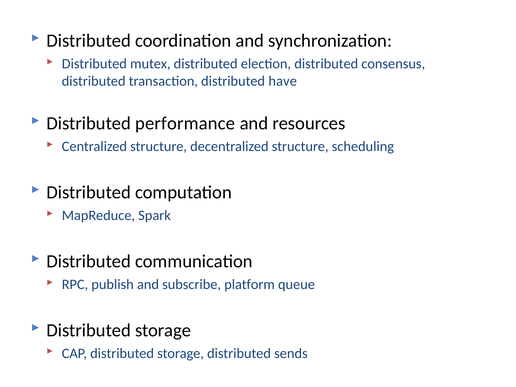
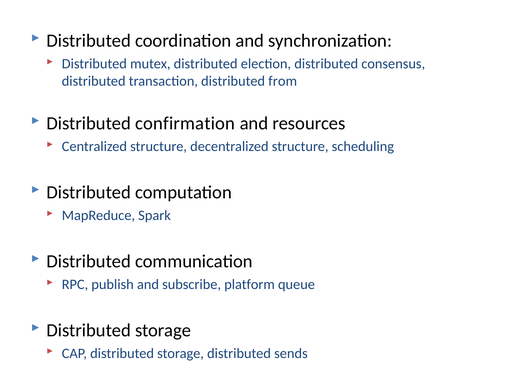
have: have -> from (283, 81)
performance: performance -> confirmation (185, 124)
